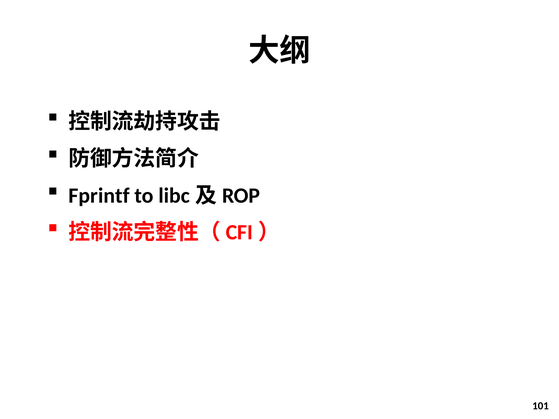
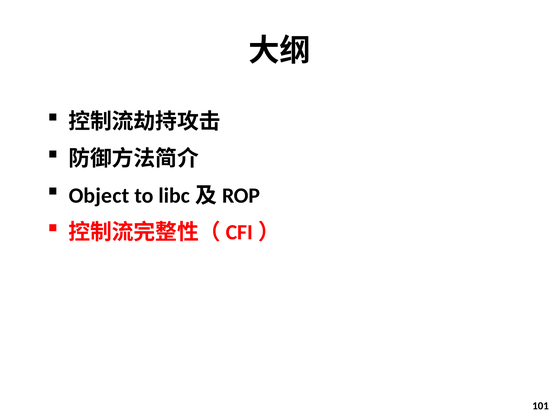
Fprintf: Fprintf -> Object (99, 196)
